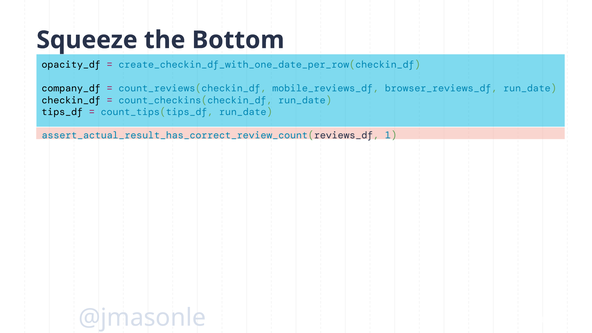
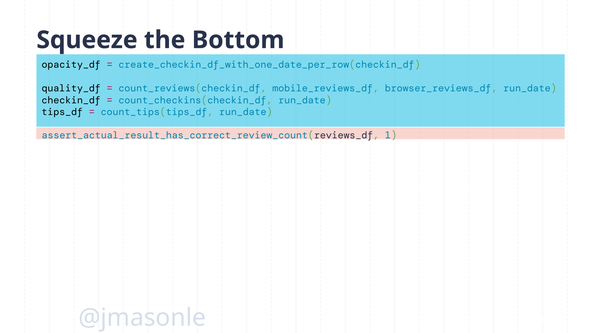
company_df: company_df -> quality_df (71, 88)
